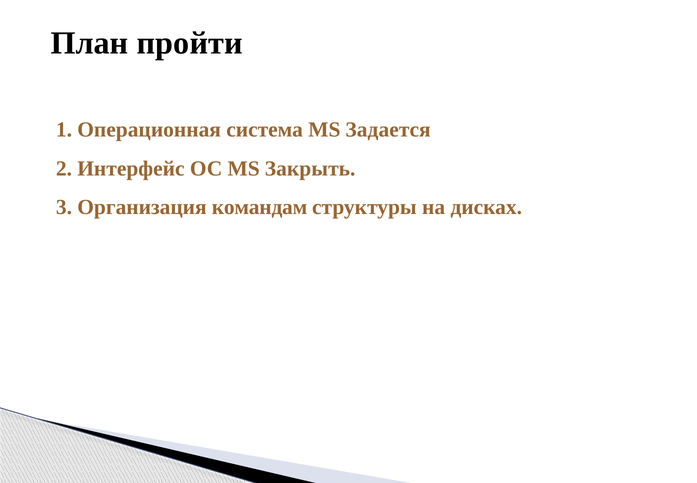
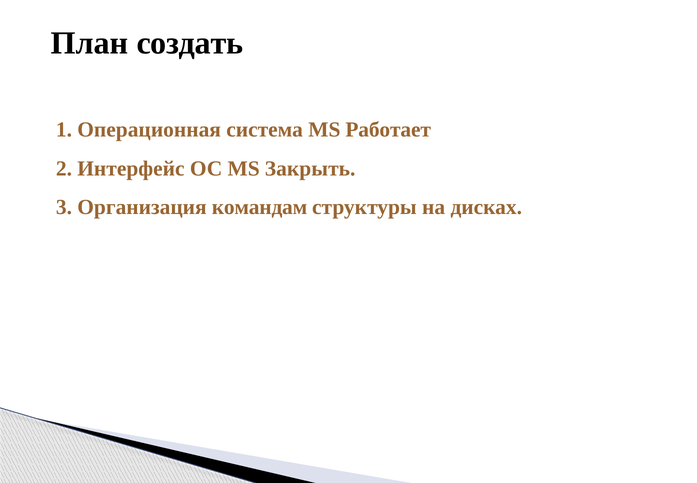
пройти: пройти -> создать (190, 43)
Задается: Задается -> Работает (388, 130)
